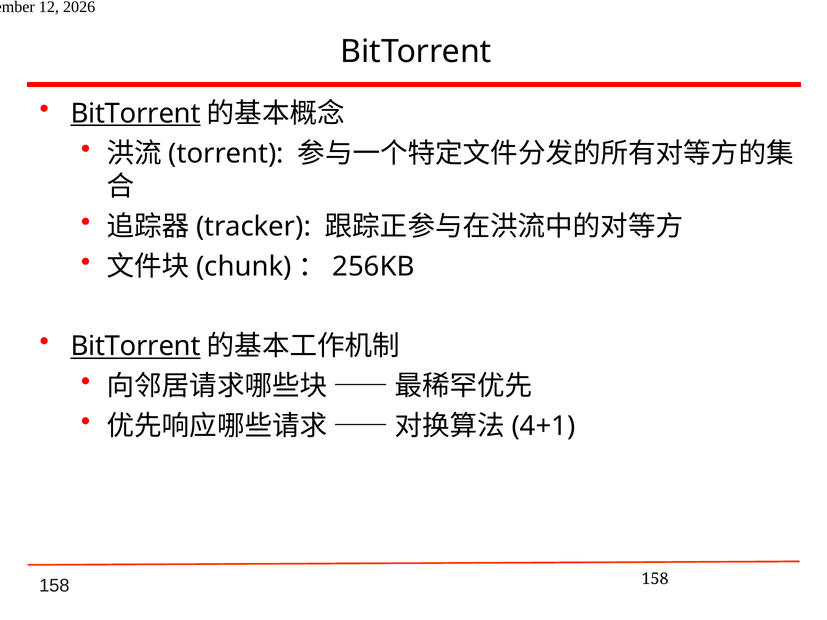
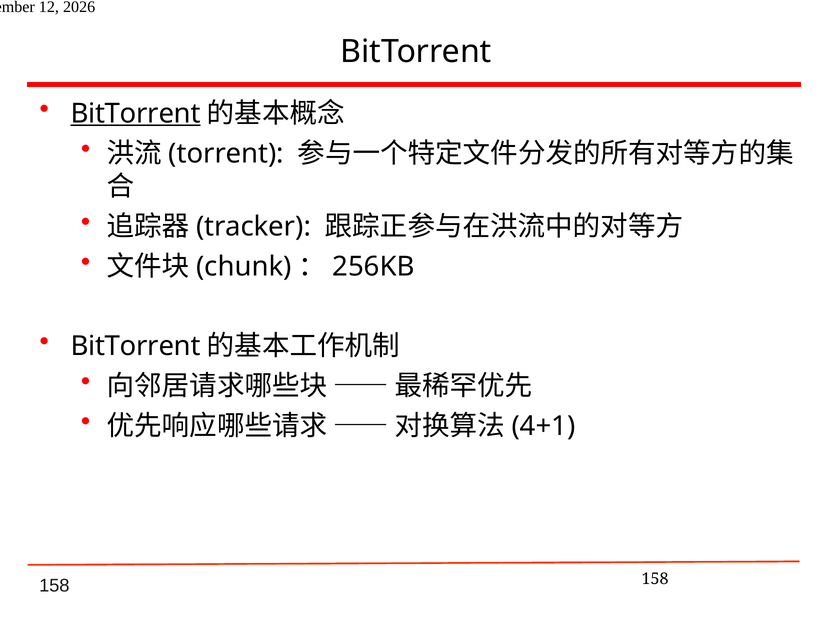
BitTorrent underline: present -> none (136, 346)
